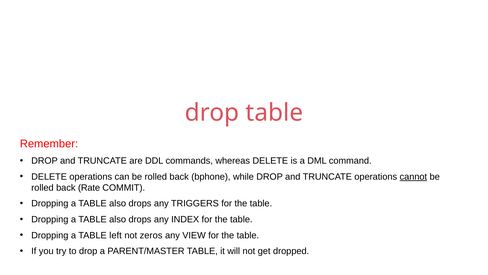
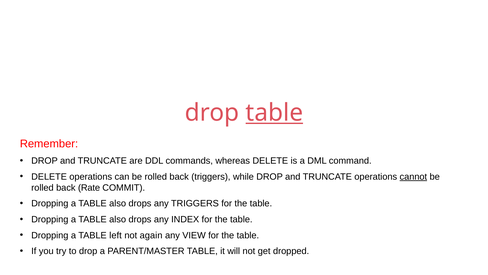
table underline: none -> present (274, 113)
back bphone: bphone -> triggers (211, 176)
zeros: zeros -> again (151, 235)
